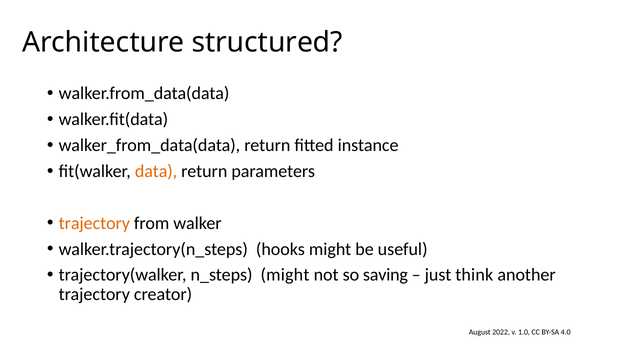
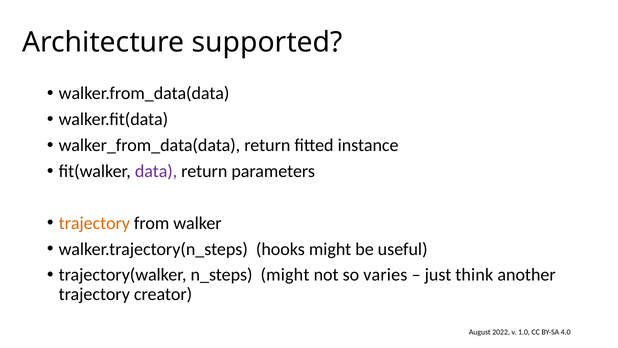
structured: structured -> supported (267, 42)
data colour: orange -> purple (156, 171)
saving: saving -> varies (385, 275)
